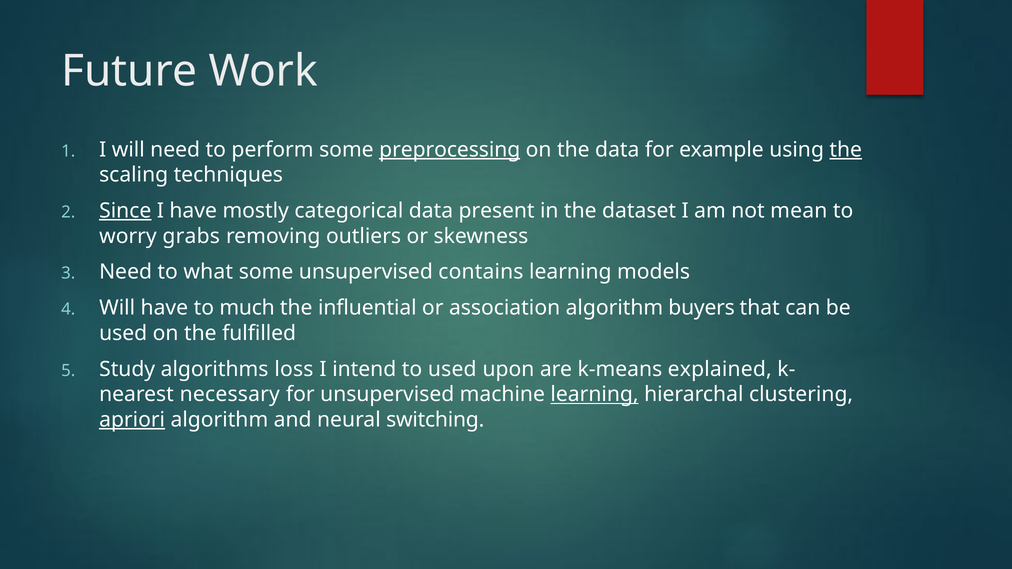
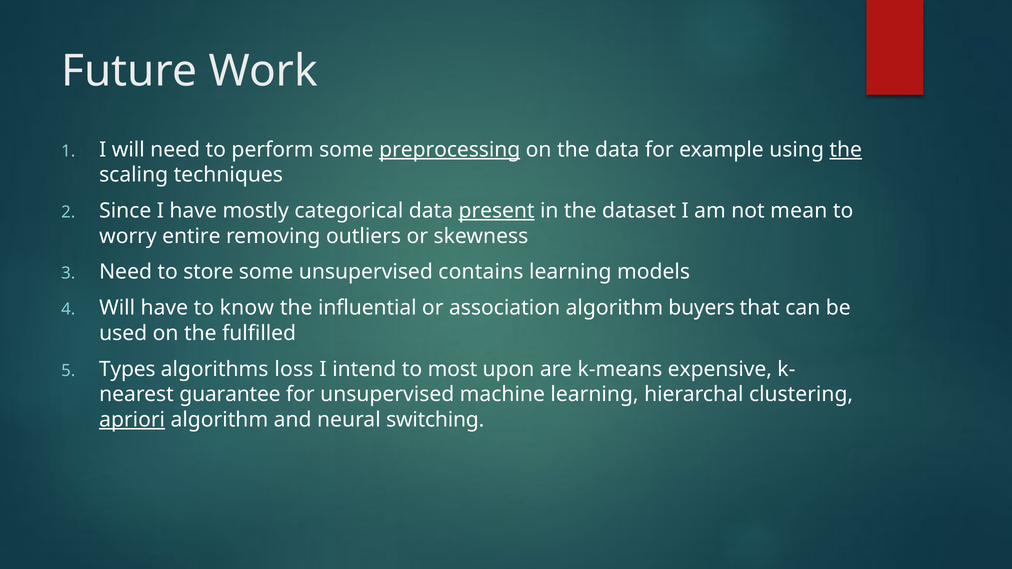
Since underline: present -> none (125, 211)
present underline: none -> present (497, 211)
grabs: grabs -> entire (191, 236)
what: what -> store (208, 272)
much: much -> know (247, 308)
Study: Study -> Types (127, 369)
to used: used -> most (452, 369)
explained: explained -> expensive (720, 369)
necessary: necessary -> guarantee (230, 395)
learning underline: present -> none (595, 395)
